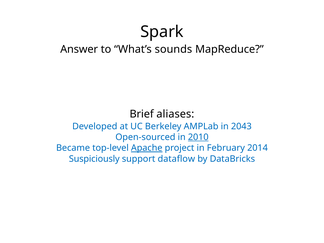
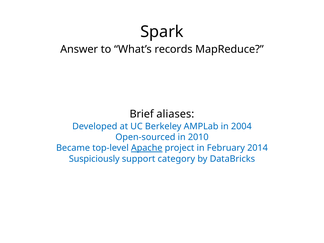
sounds: sounds -> records (174, 49)
2043: 2043 -> 2004 (241, 126)
2010 underline: present -> none (198, 137)
dataflow: dataflow -> category (176, 159)
